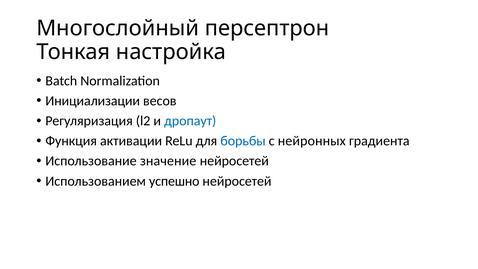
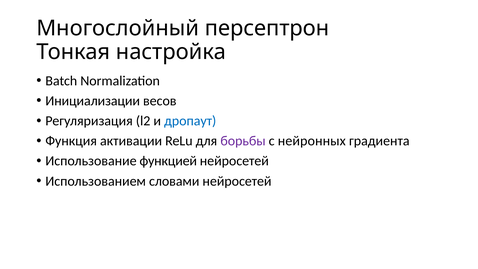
борьбы colour: blue -> purple (243, 141)
значение: значение -> функцией (168, 161)
успешно: успешно -> словами (174, 181)
